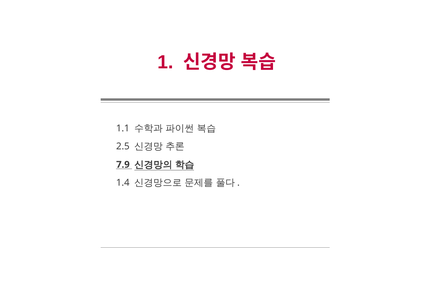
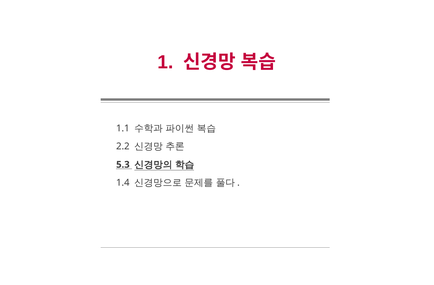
2.5: 2.5 -> 2.2 (123, 146)
7.9: 7.9 -> 5.3 (123, 165)
